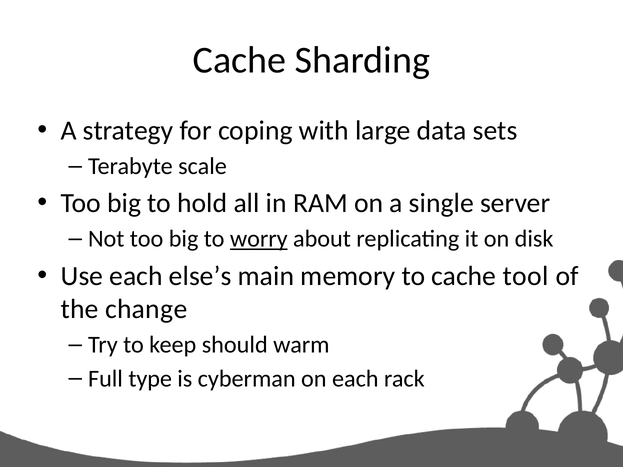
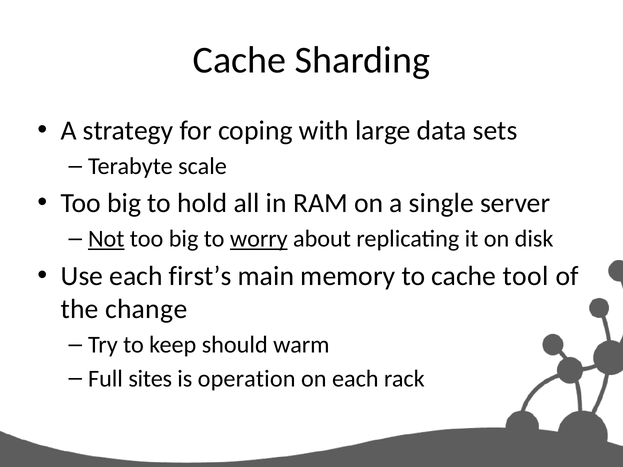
Not underline: none -> present (106, 239)
else’s: else’s -> first’s (200, 276)
type: type -> sites (150, 379)
cyberman: cyberman -> operation (247, 379)
